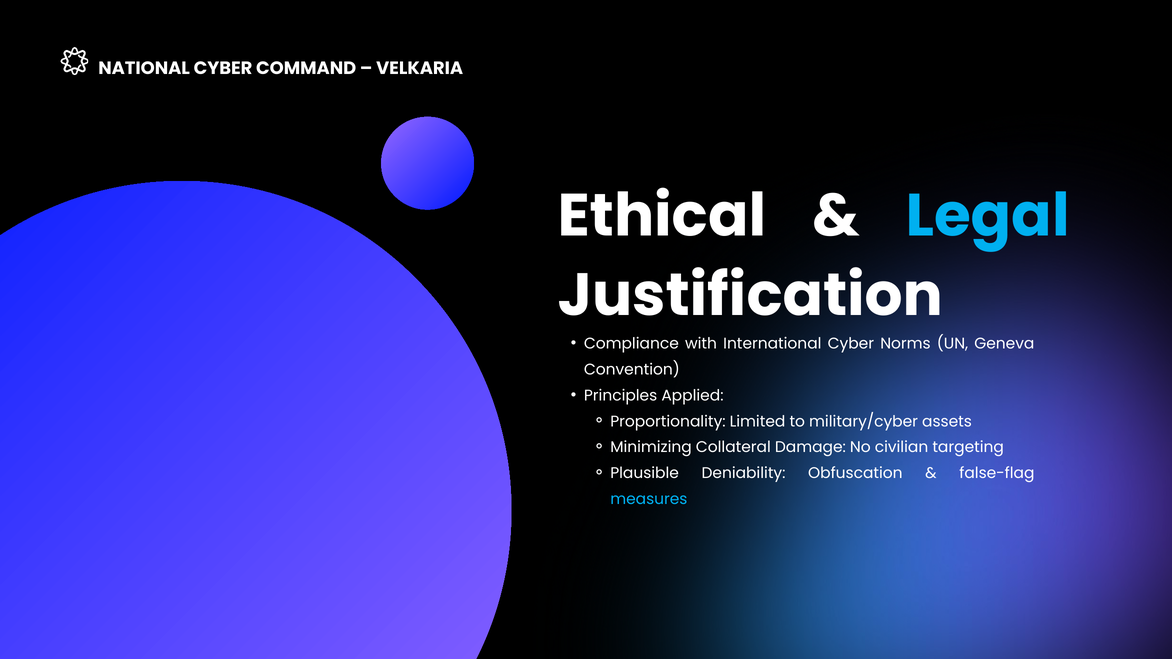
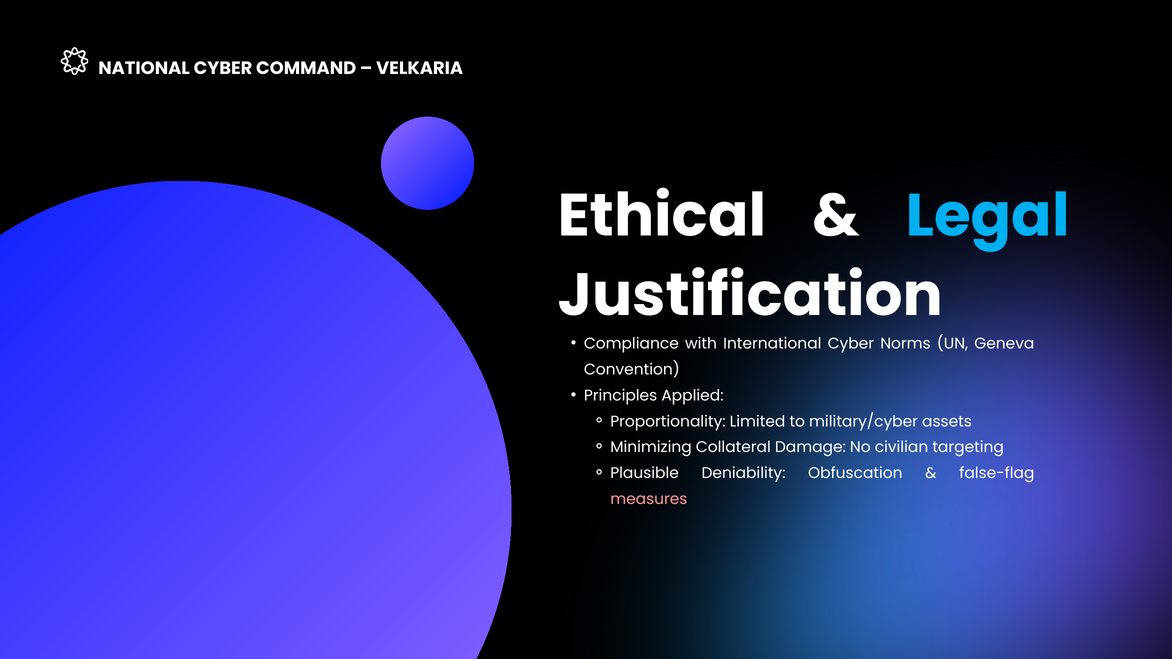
measures colour: light blue -> pink (649, 499)
